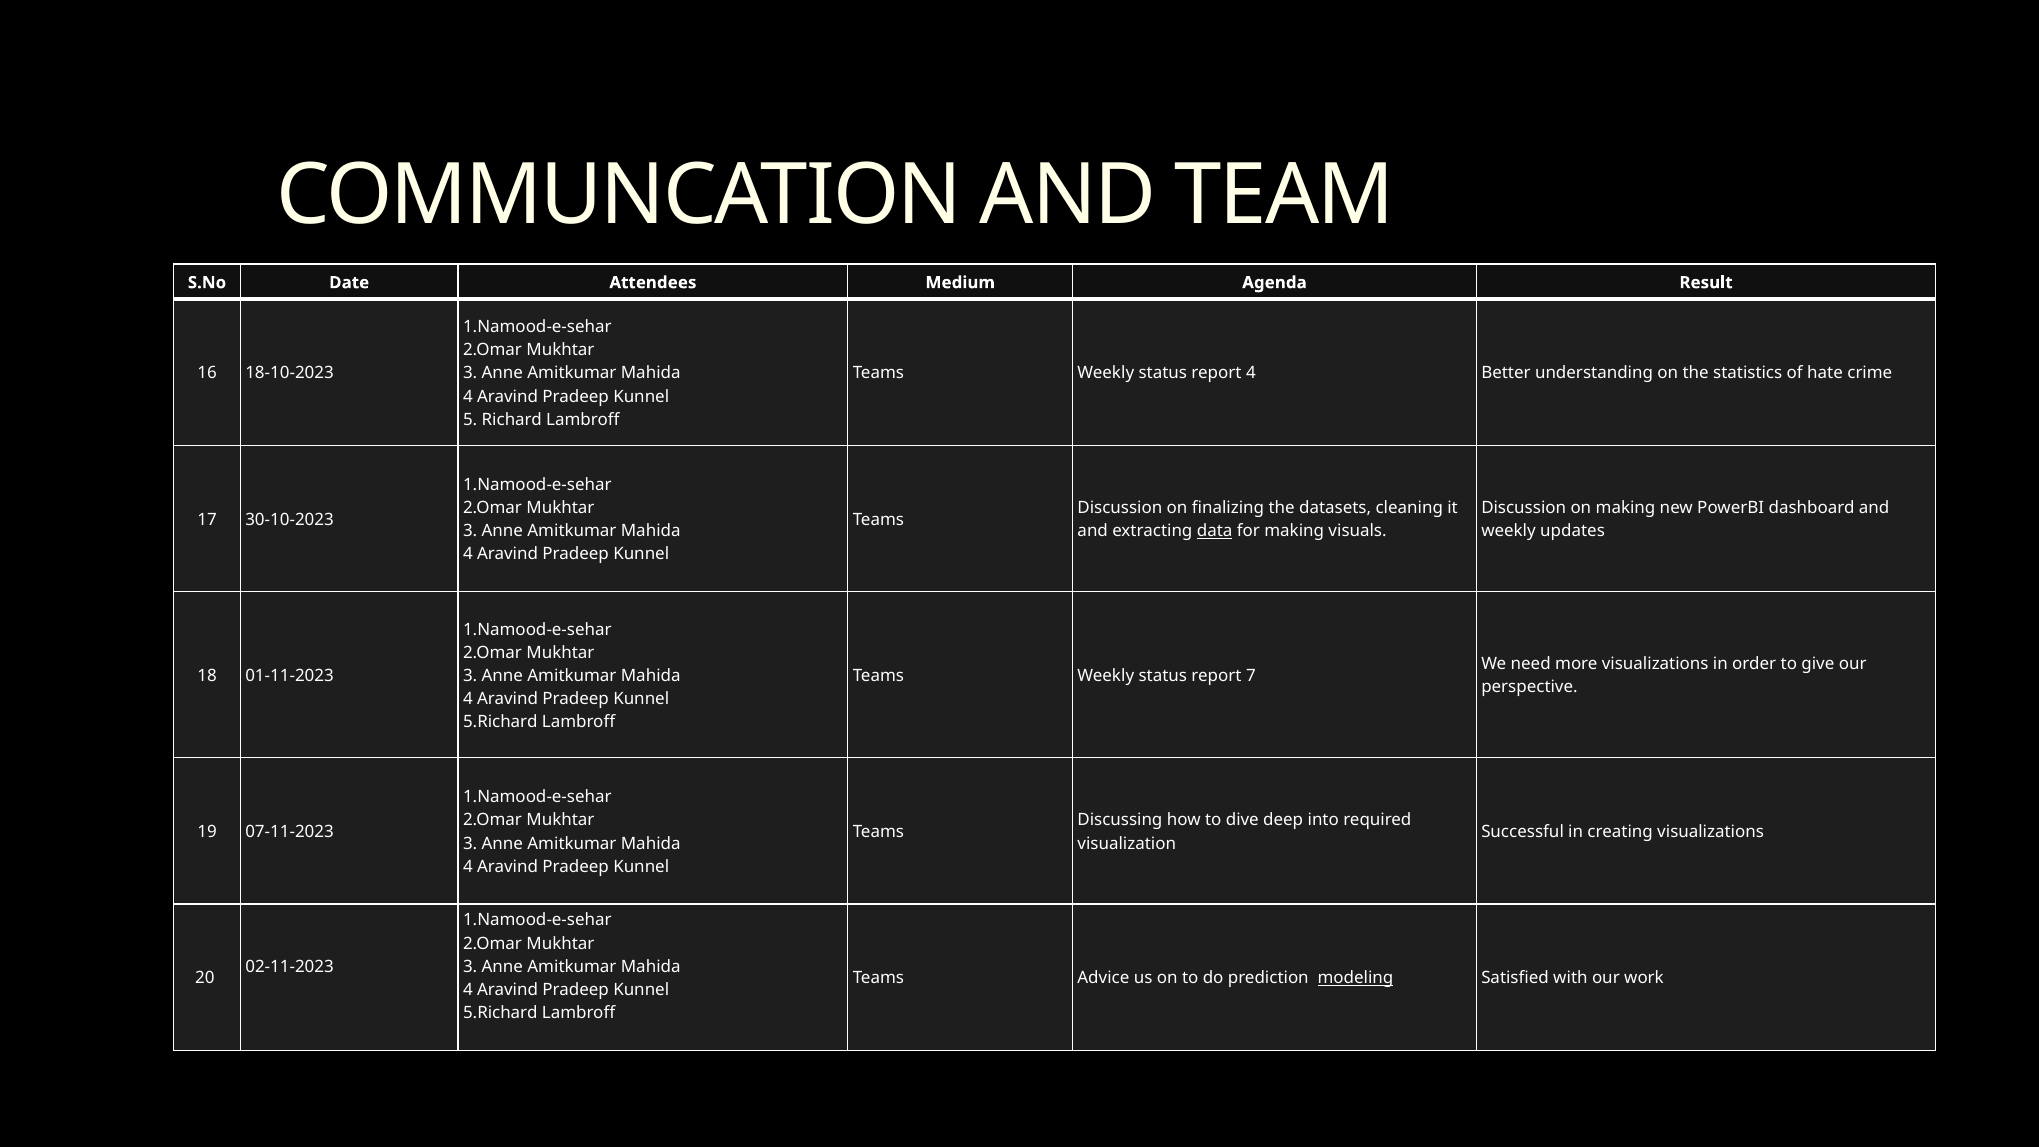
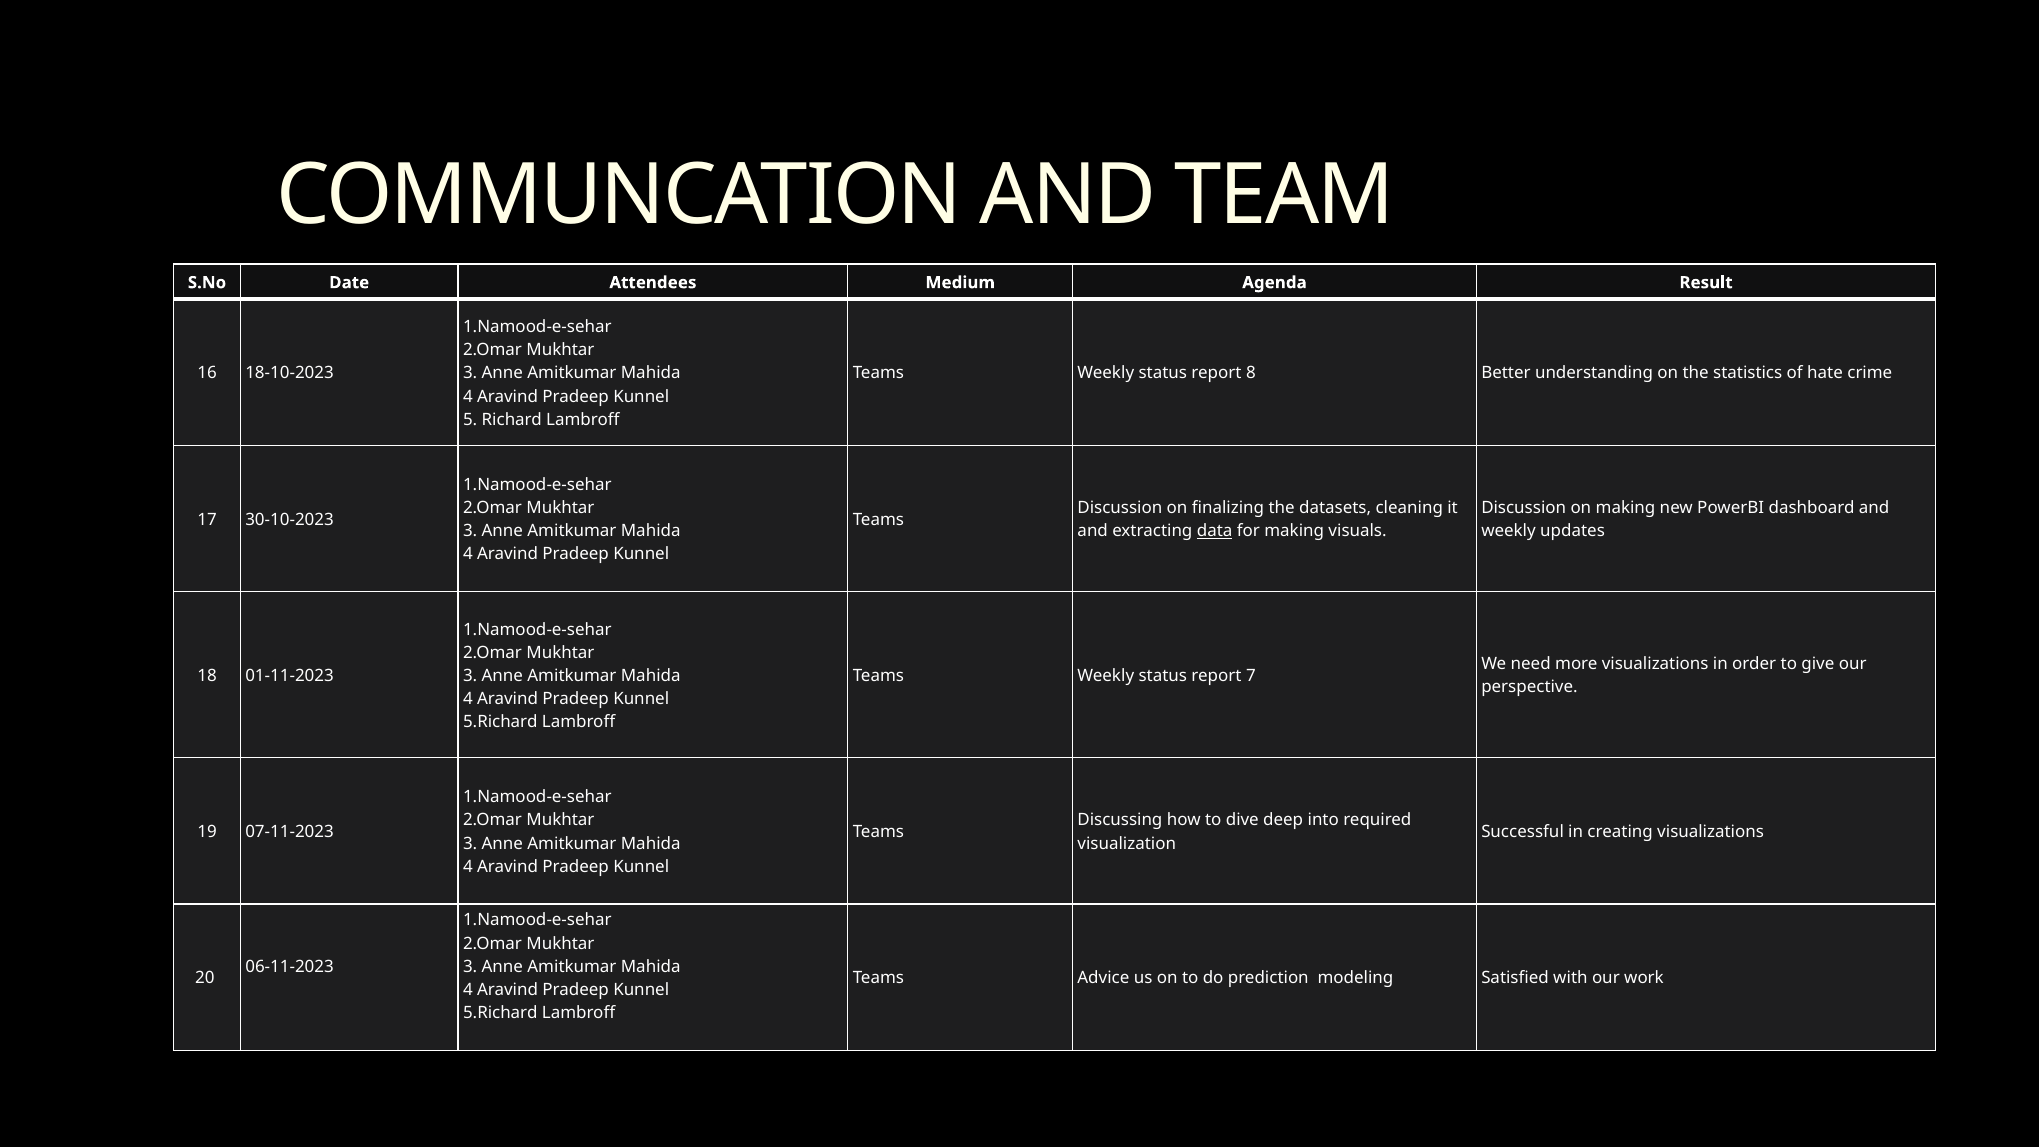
report 4: 4 -> 8 (1251, 373)
02-11-2023: 02-11-2023 -> 06-11-2023 (290, 967)
modeling underline: present -> none (1355, 978)
